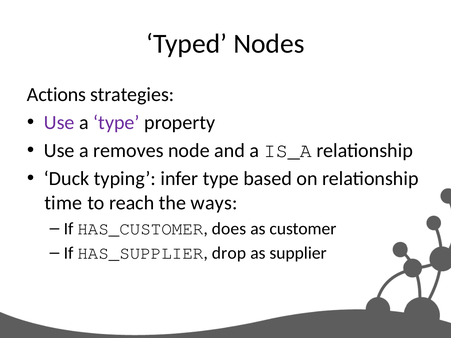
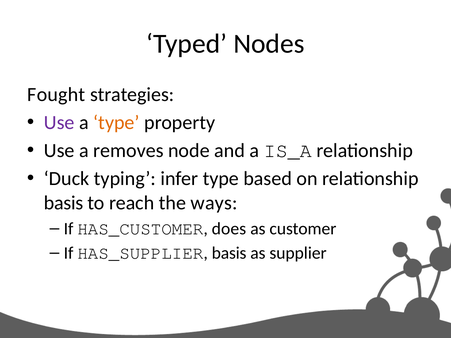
Actions: Actions -> Fought (56, 95)
type colour: purple -> orange (116, 123)
time: time -> basis (64, 203)
HAS_SUPPLIER drop: drop -> basis (229, 253)
